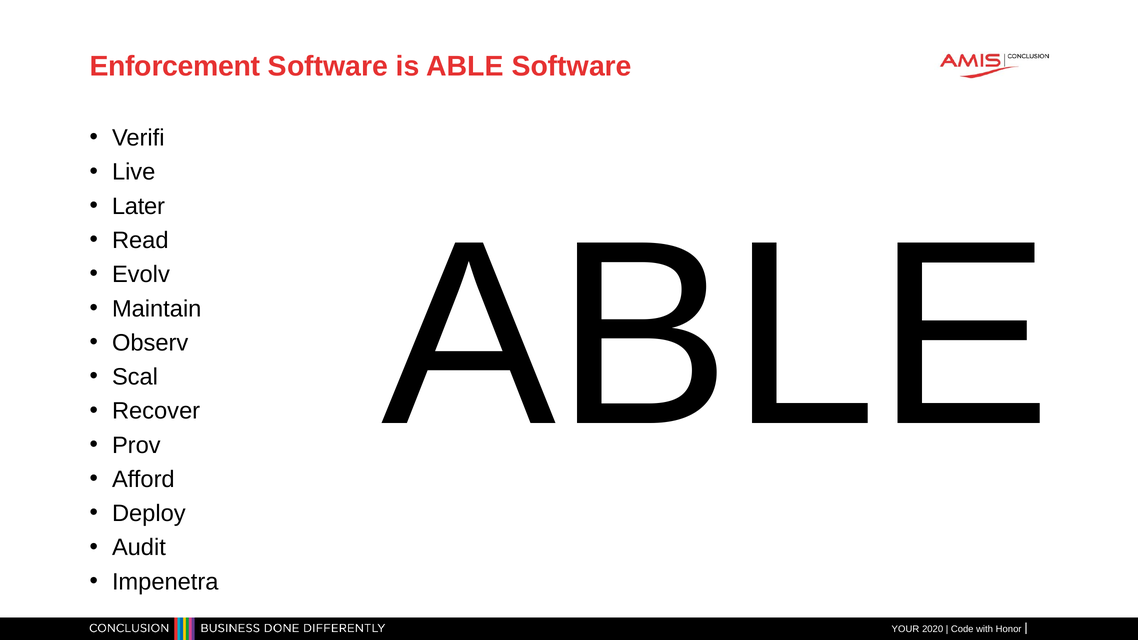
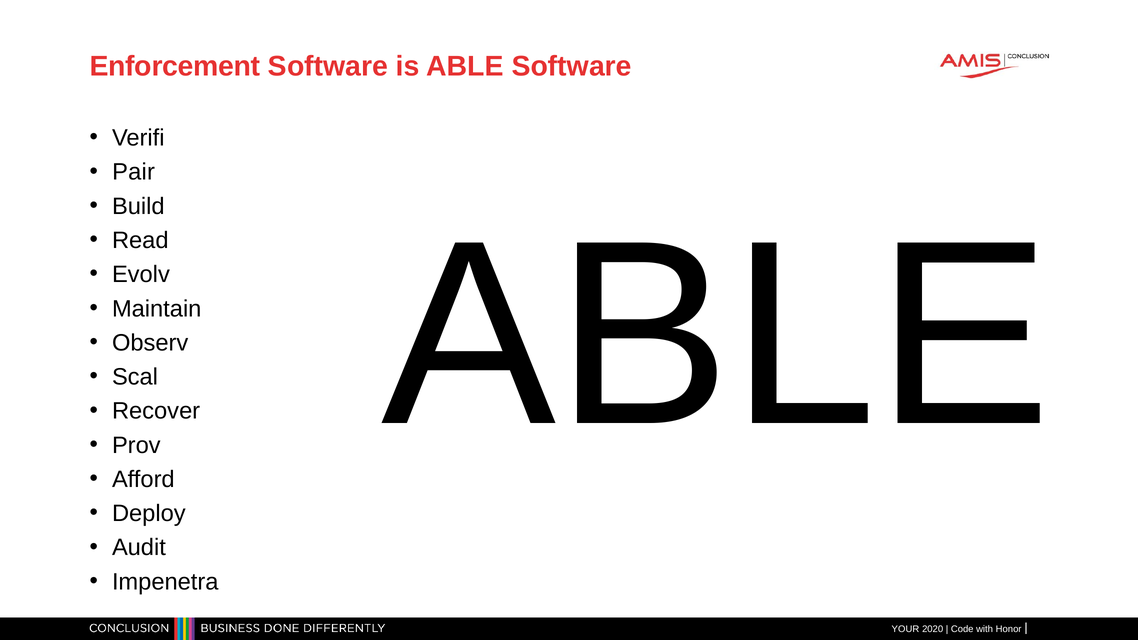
Live: Live -> Pair (134, 172)
Later: Later -> Build (138, 206)
